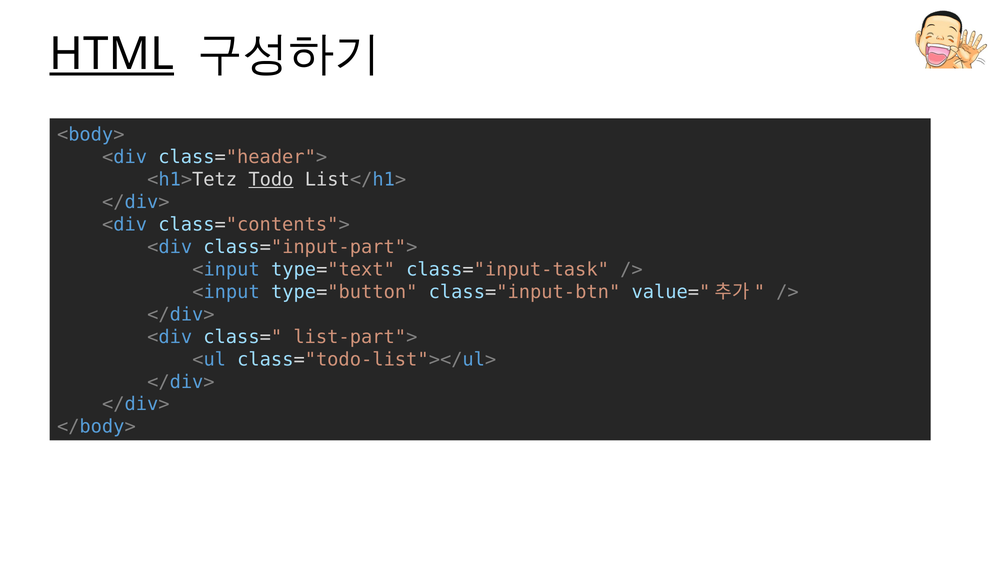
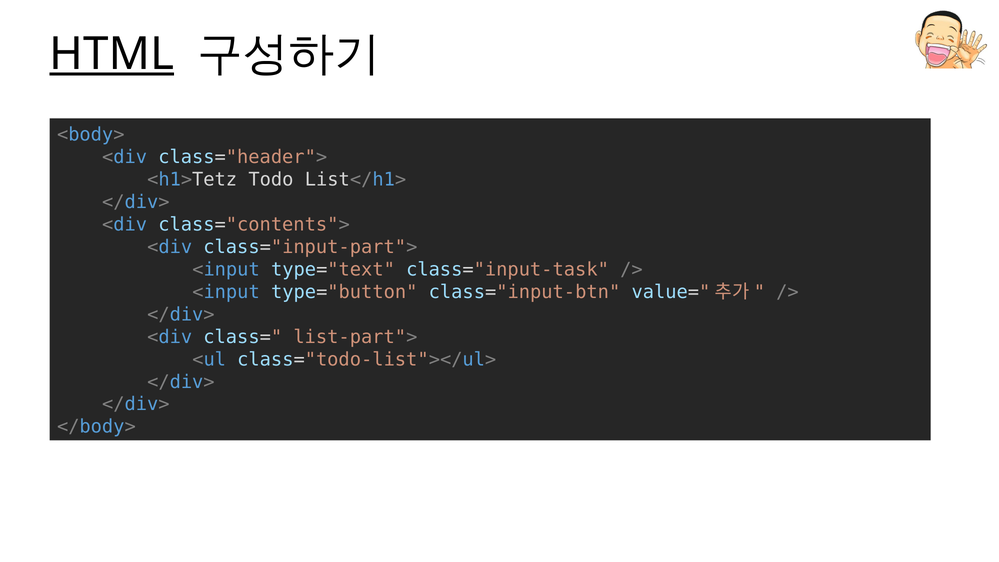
Todo underline: present -> none (271, 179)
